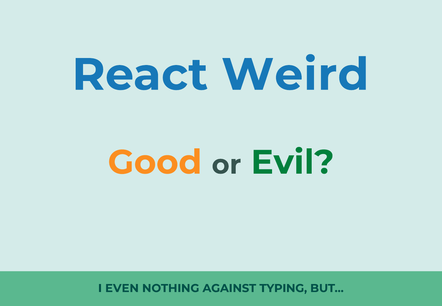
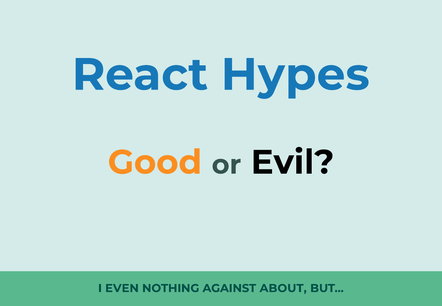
Weird: Weird -> Hypes (295, 75)
Evil colour: green -> black (293, 162)
TYPING: TYPING -> ABOUT (283, 288)
